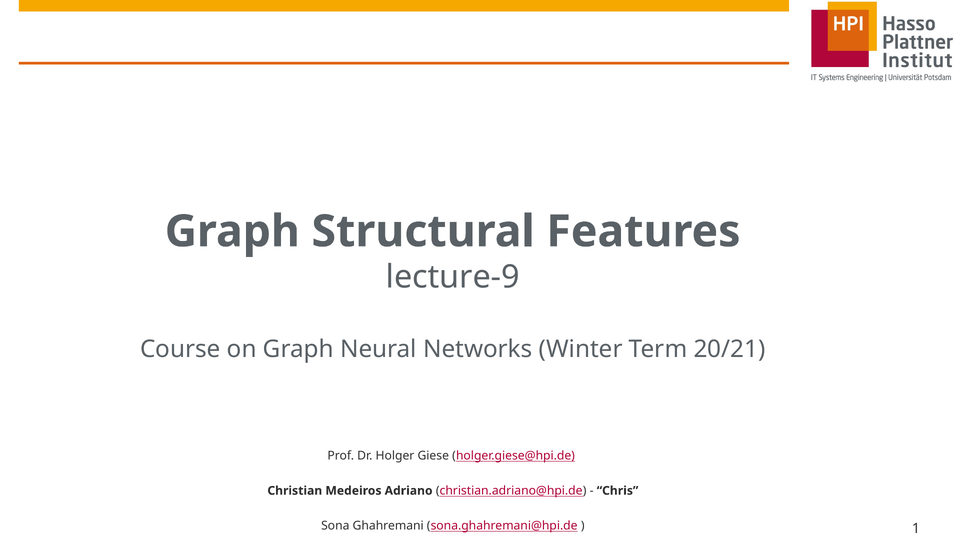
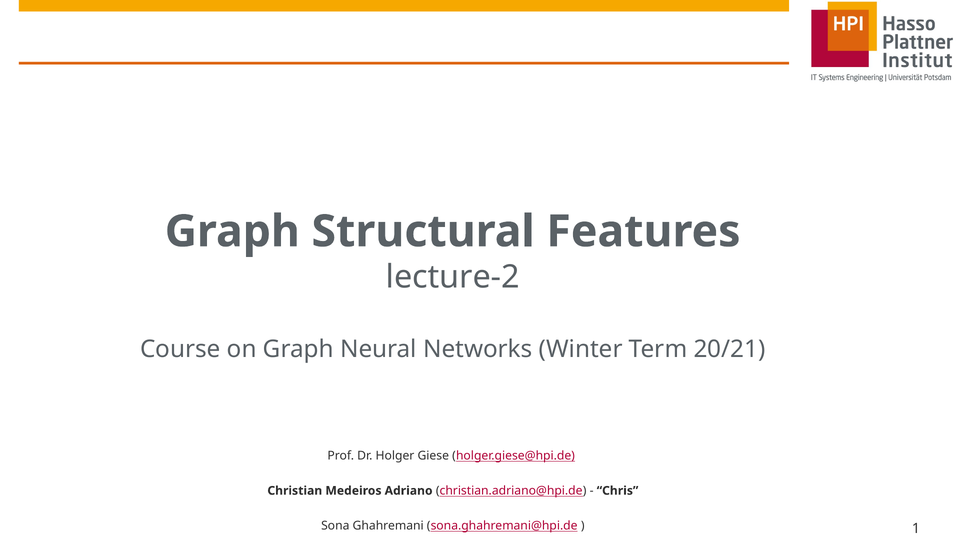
lecture-9: lecture-9 -> lecture-2 (453, 277)
